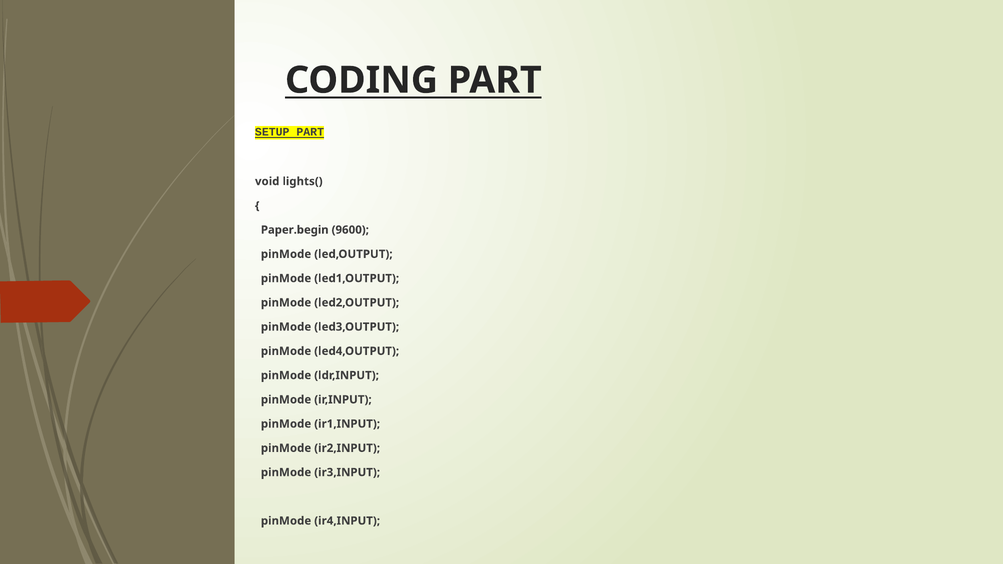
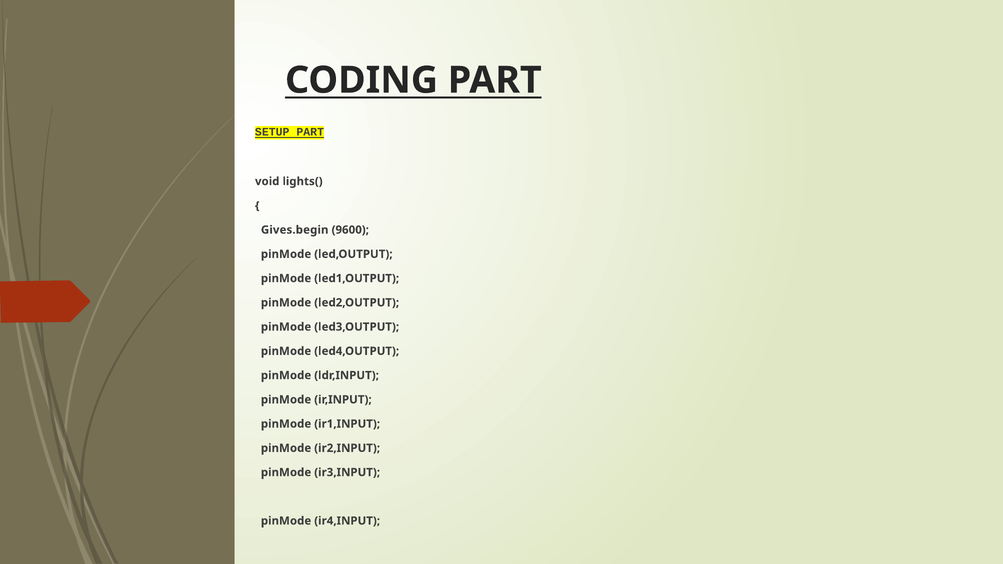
Paper.begin: Paper.begin -> Gives.begin (295, 230)
